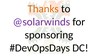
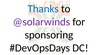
Thanks colour: orange -> blue (43, 9)
